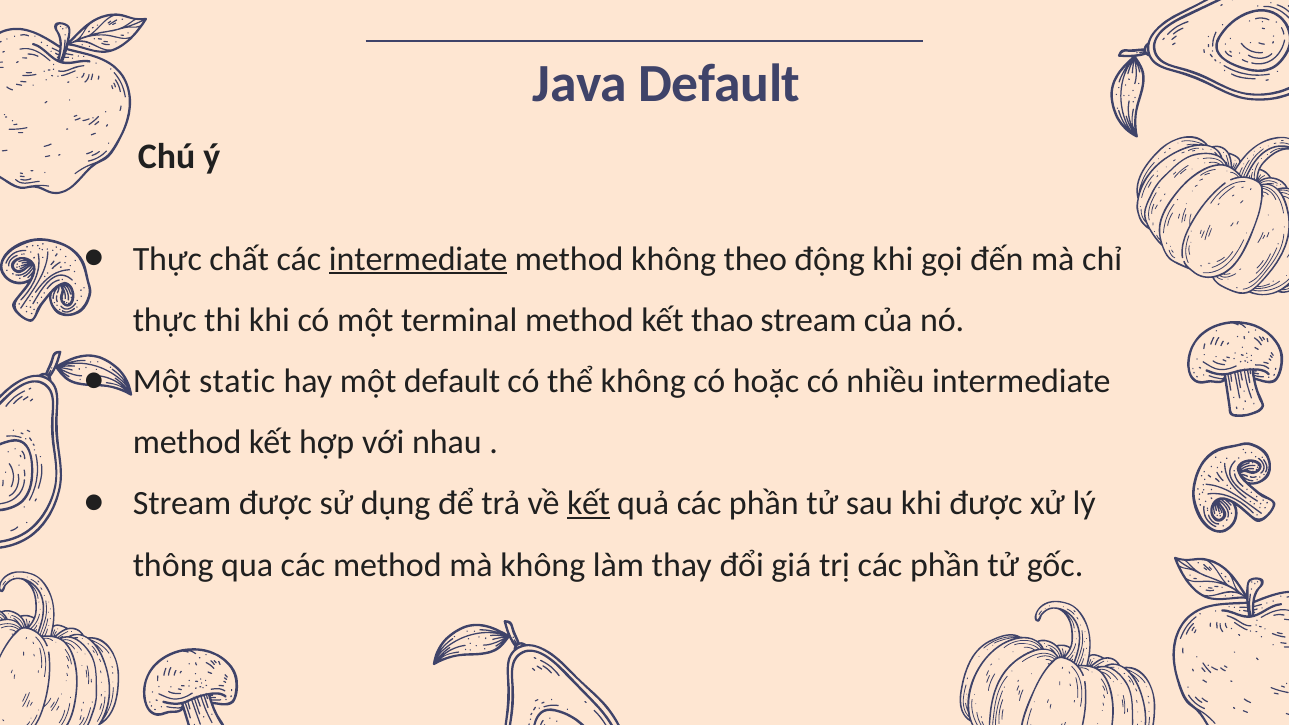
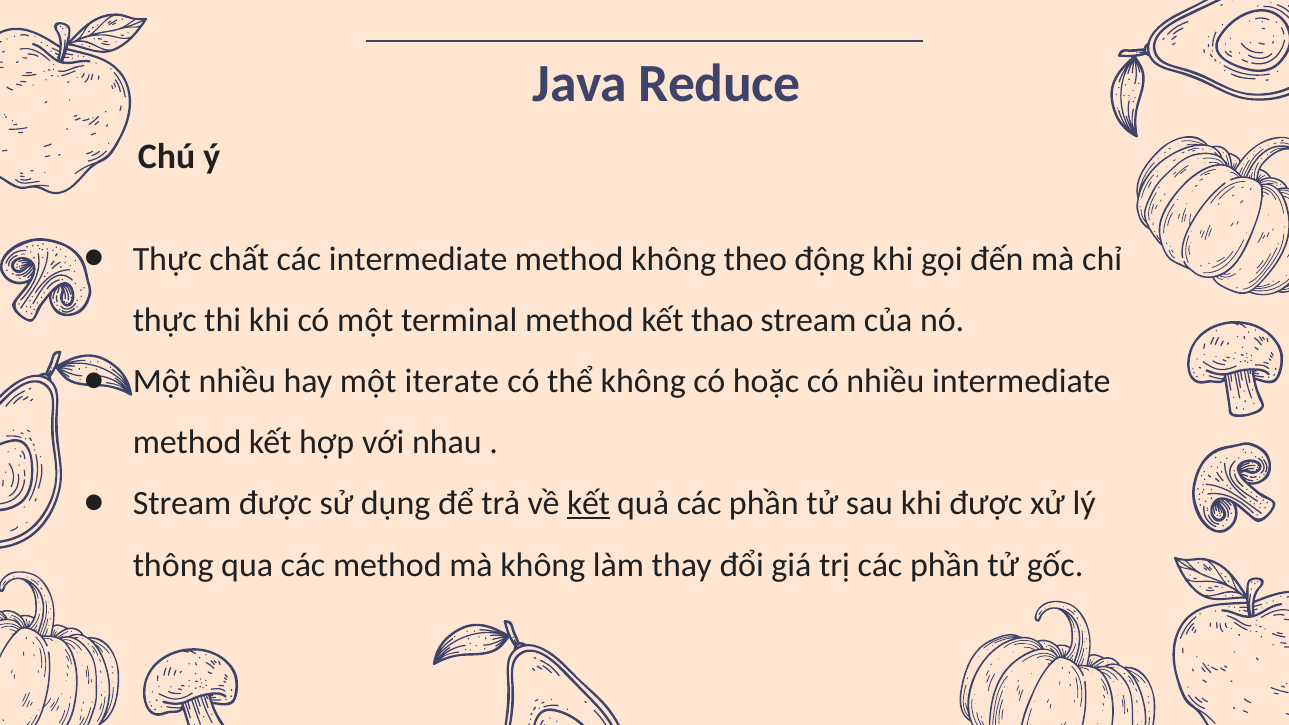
Java Default: Default -> Reduce (719, 84)
intermediate underline: present -> none (418, 259)
Một static: static -> nhiều (237, 381)
một default: default -> iterate (452, 381)
